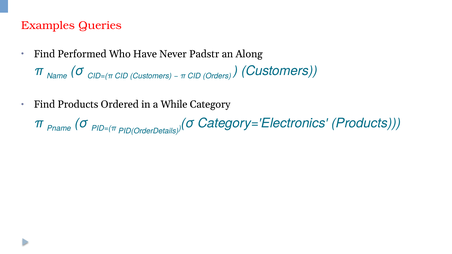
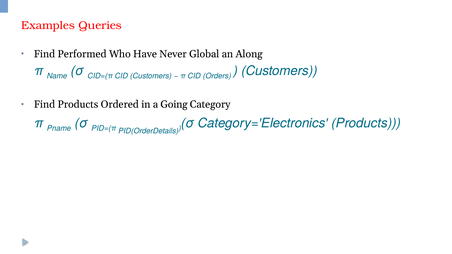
Padstr: Padstr -> Global (204, 54)
While: While -> Going (174, 105)
